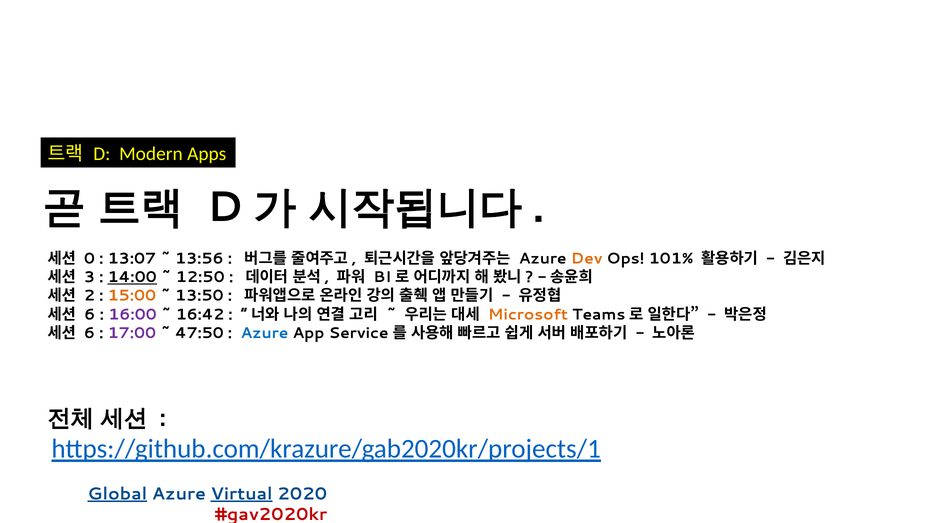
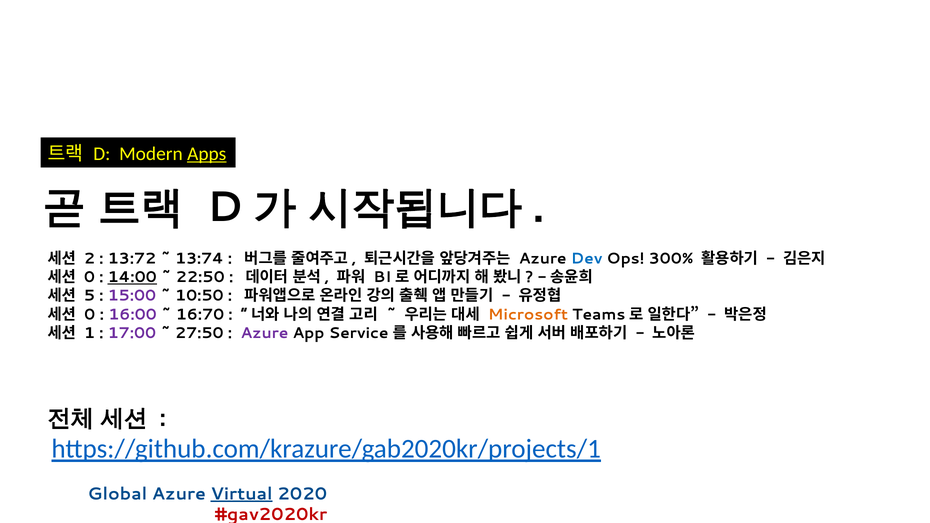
Apps underline: none -> present (207, 154)
0: 0 -> 2 (89, 259)
13:07: 13:07 -> 13:72 (132, 259)
13:56: 13:56 -> 13:74 (199, 259)
Dev colour: orange -> blue (587, 259)
101%: 101% -> 300% (671, 259)
3: 3 -> 0 (89, 277)
12:50: 12:50 -> 22:50 (200, 277)
2: 2 -> 5 (89, 296)
15:00 colour: orange -> purple (132, 296)
13:50: 13:50 -> 10:50 (199, 296)
6: 6 -> 0 (90, 315)
16:42: 16:42 -> 16:70 (200, 315)
6: 6 -> 1 (89, 333)
47:50: 47:50 -> 27:50 (199, 333)
Azure colour: blue -> purple (264, 333)
Global underline: present -> none (117, 494)
